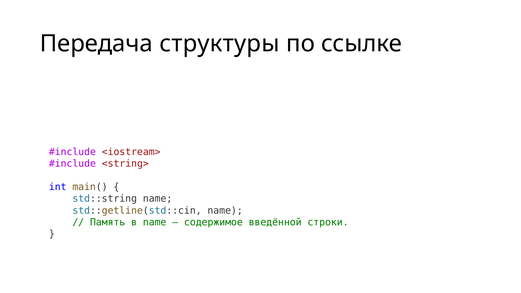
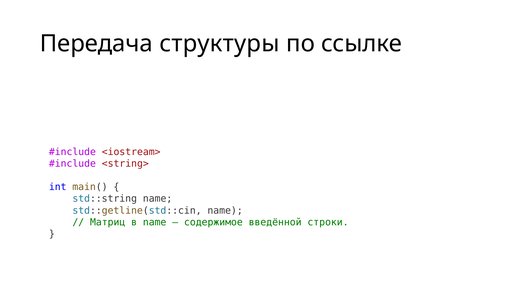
Память: Память -> Матриц (108, 222)
